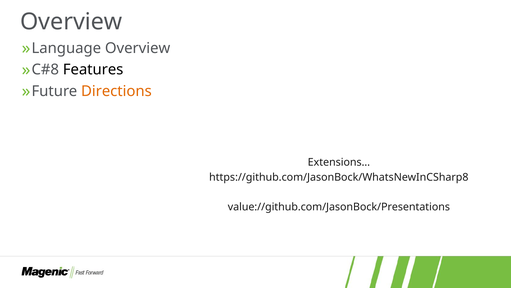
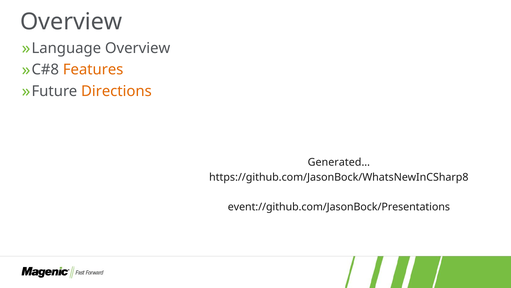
Features colour: black -> orange (93, 69)
Extensions…: Extensions… -> Generated… (339, 162)
value://github.com/JasonBock/Presentations: value://github.com/JasonBock/Presentations -> event://github.com/JasonBock/Presentations (339, 207)
